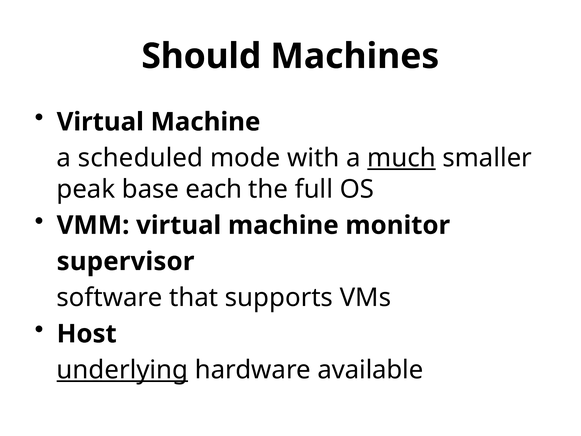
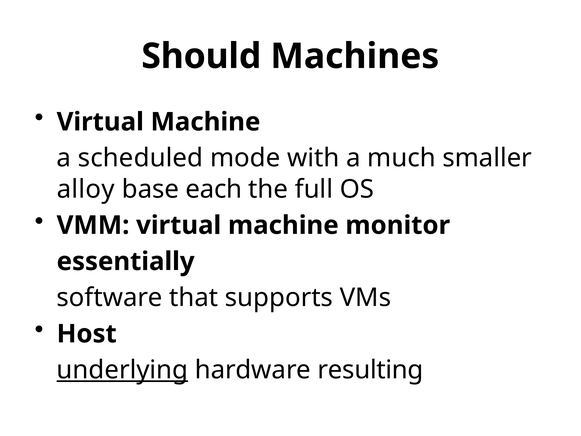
much underline: present -> none (401, 158)
peak: peak -> alloy (86, 189)
supervisor: supervisor -> essentially (126, 261)
available: available -> resulting (371, 370)
